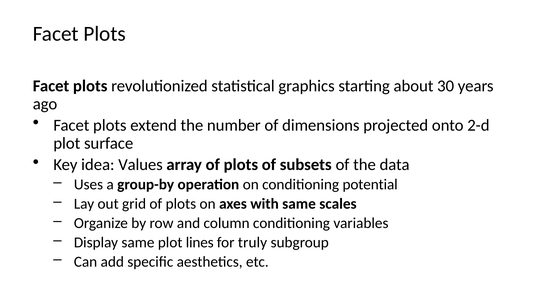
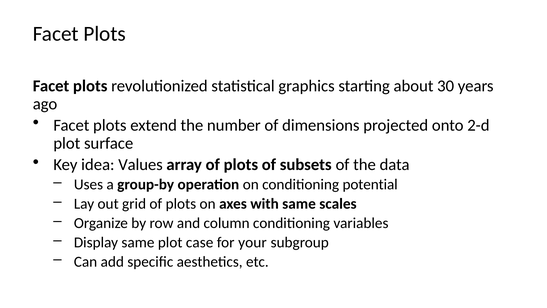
lines: lines -> case (200, 242)
truly: truly -> your (252, 242)
